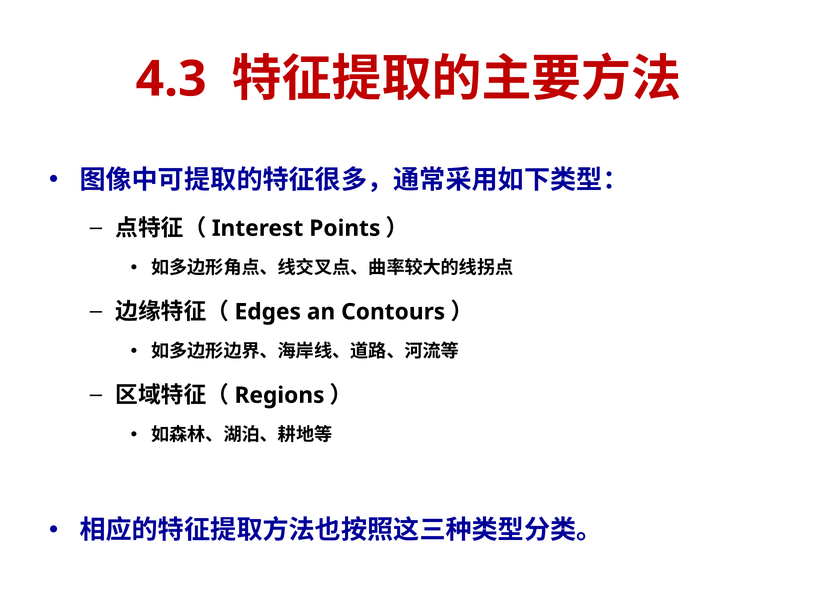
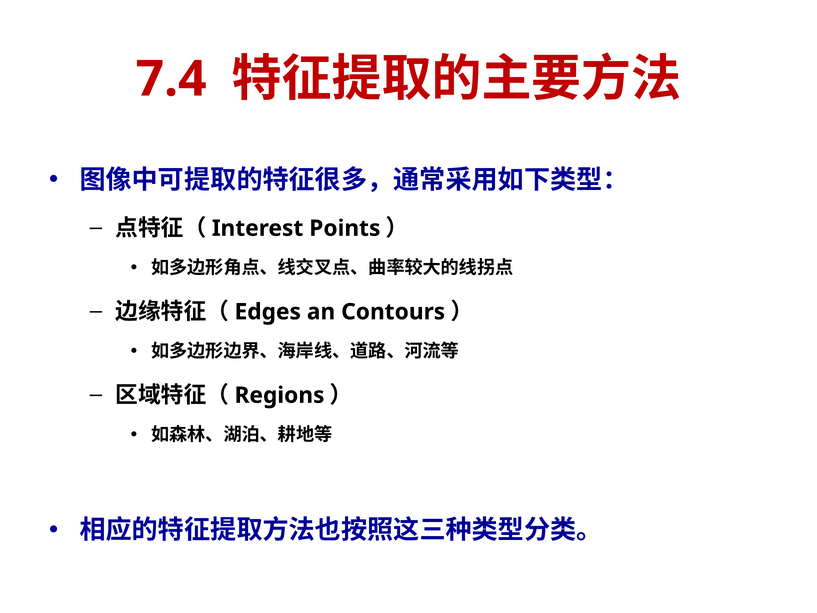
4.3: 4.3 -> 7.4 (171, 79)
